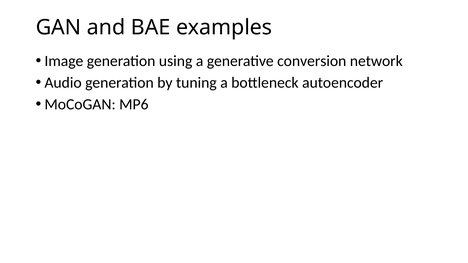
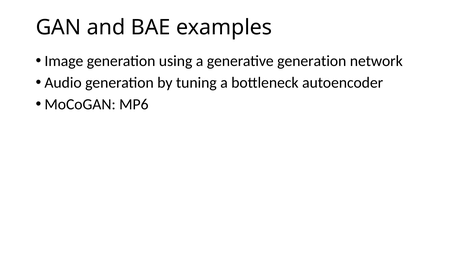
generative conversion: conversion -> generation (312, 61)
